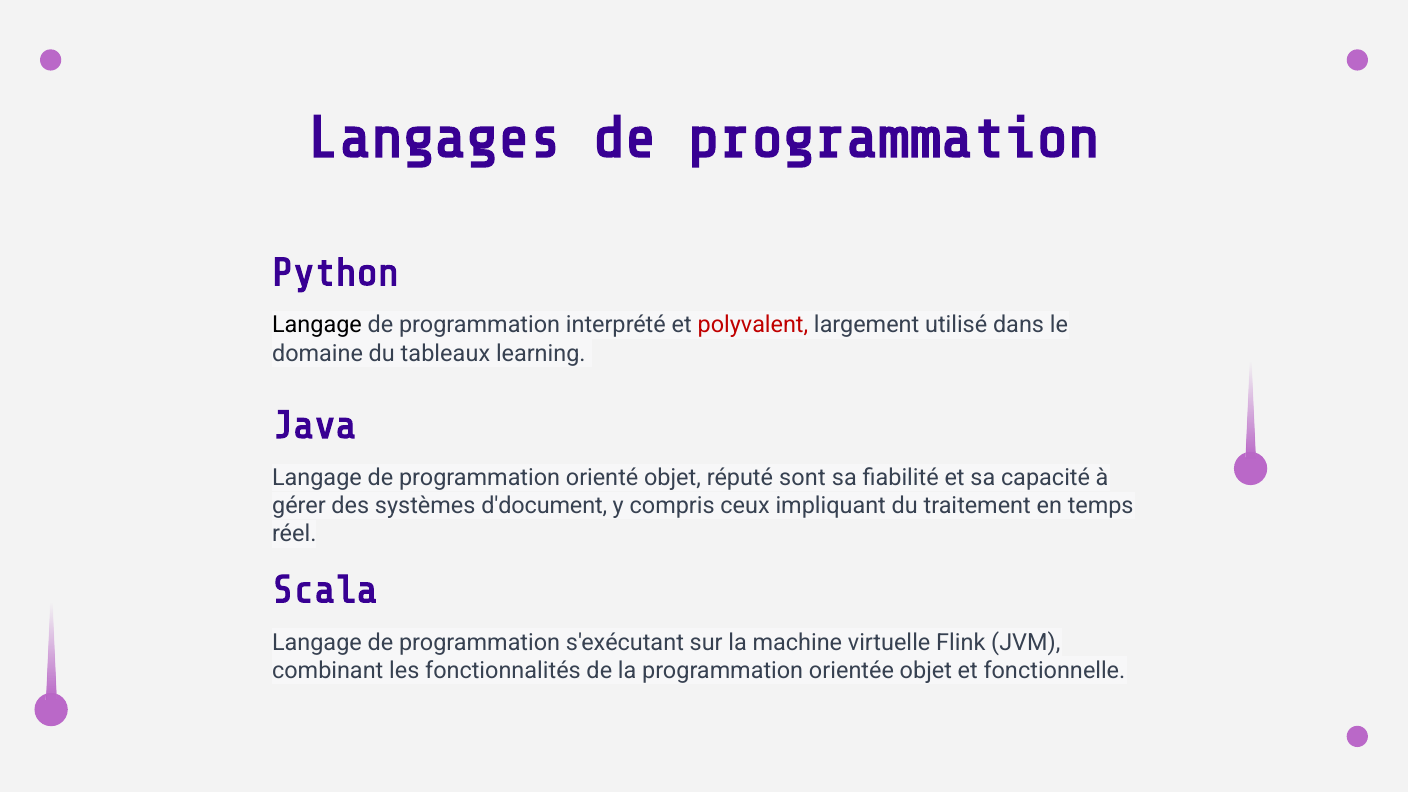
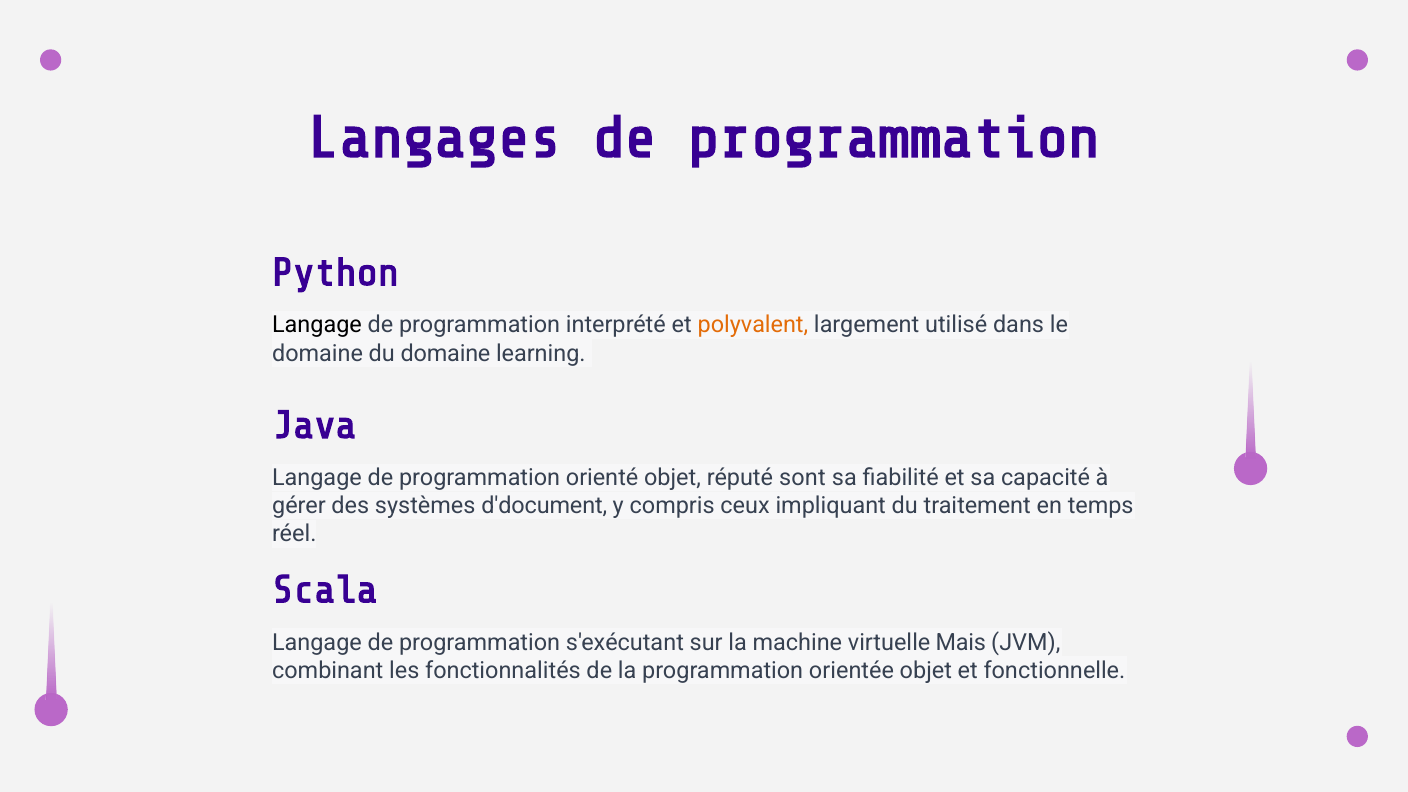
polyvalent colour: red -> orange (753, 325)
du tableaux: tableaux -> domaine (446, 353)
Flink: Flink -> Mais (961, 642)
